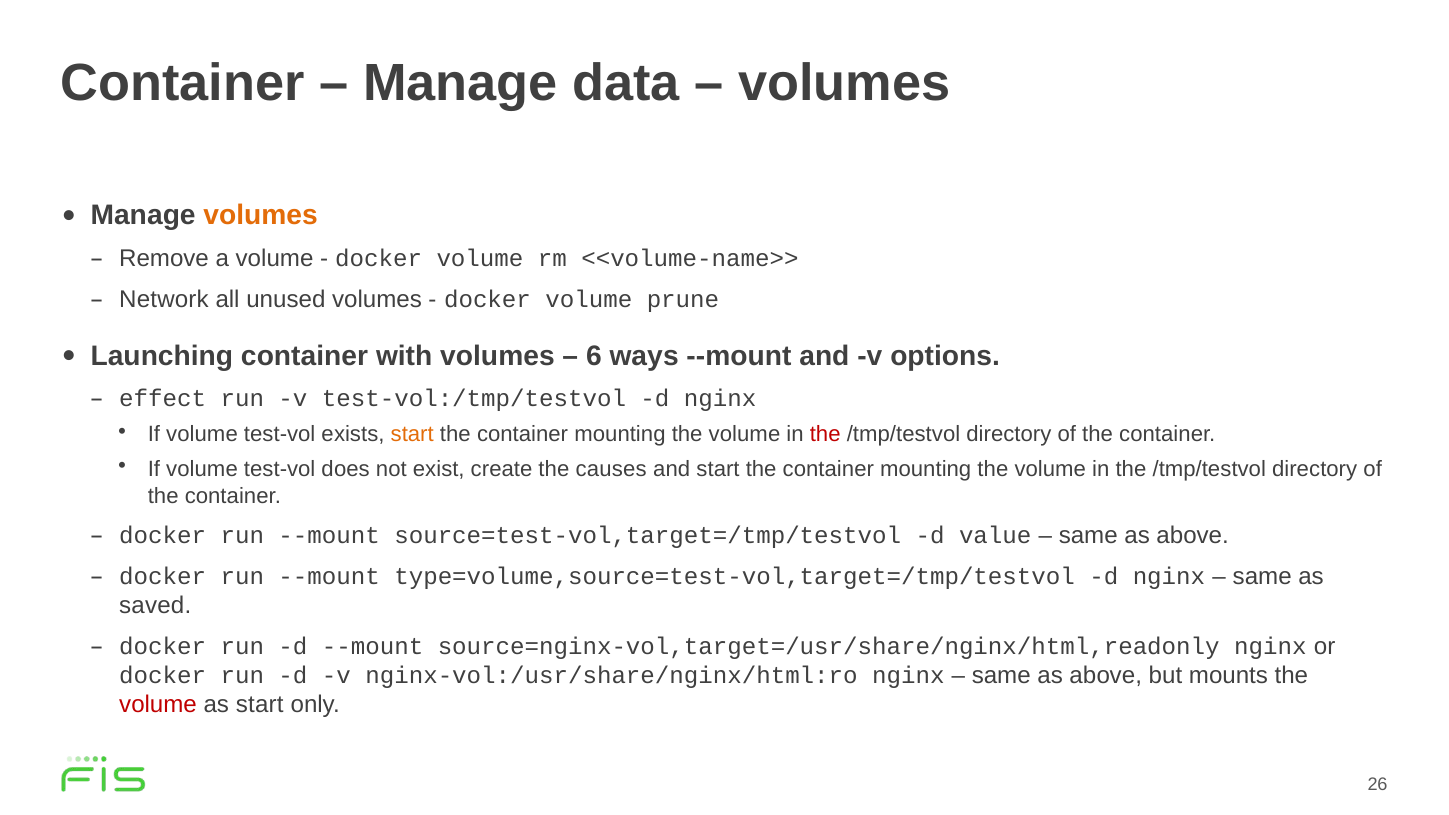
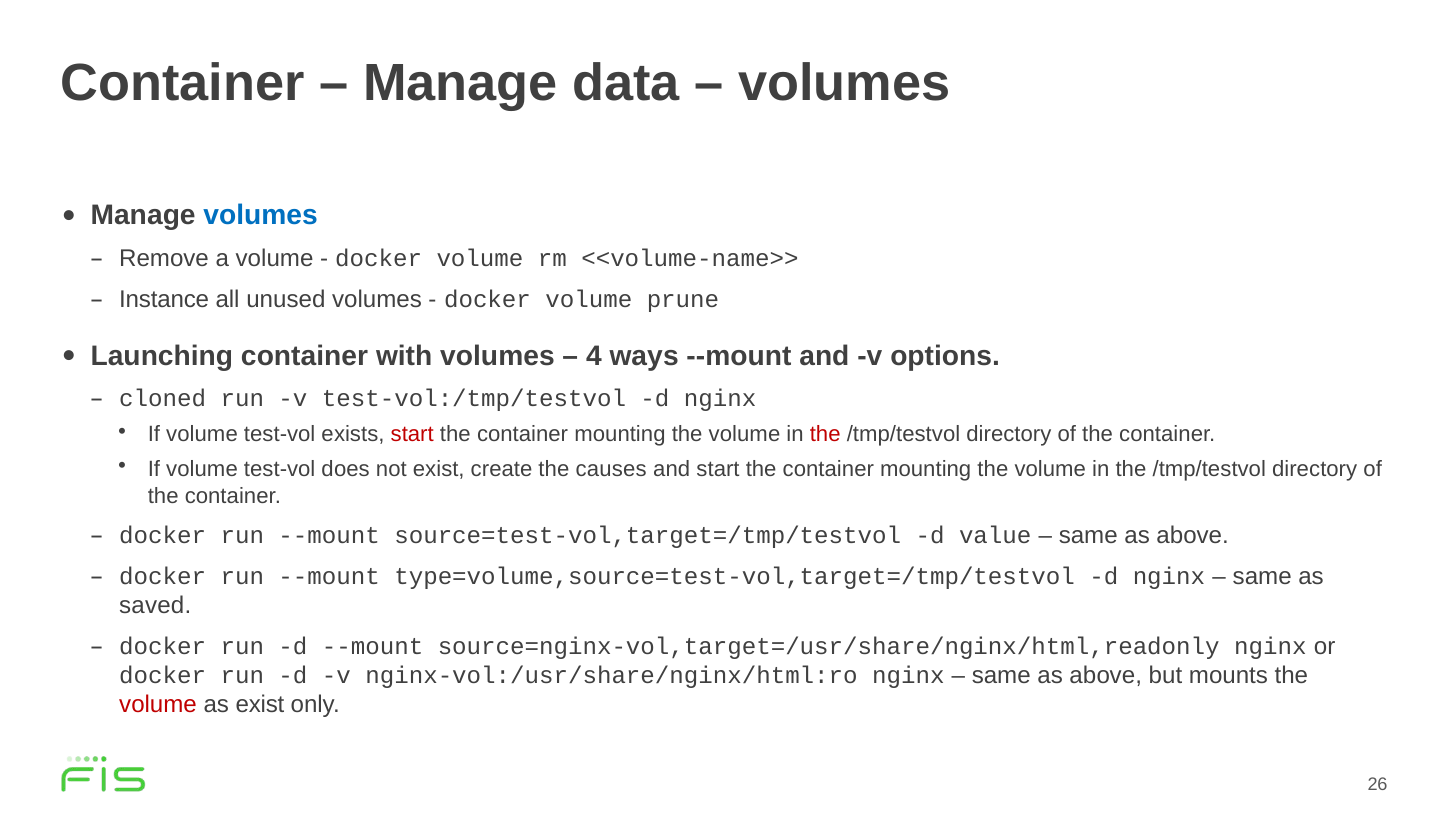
volumes colour: orange -> blue (261, 216)
Network: Network -> Instance (164, 300)
6: 6 -> 4 (594, 356)
effect: effect -> cloned (163, 399)
start colour: orange -> red (412, 435)
as start: start -> exist (260, 705)
